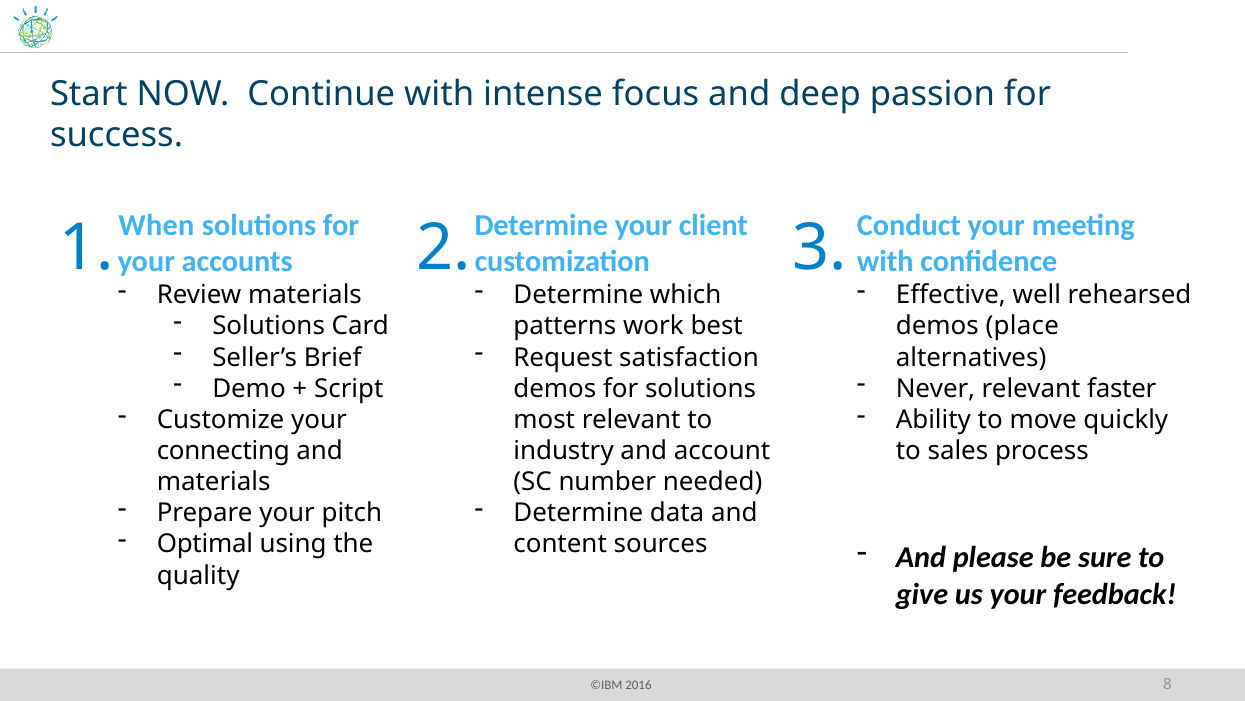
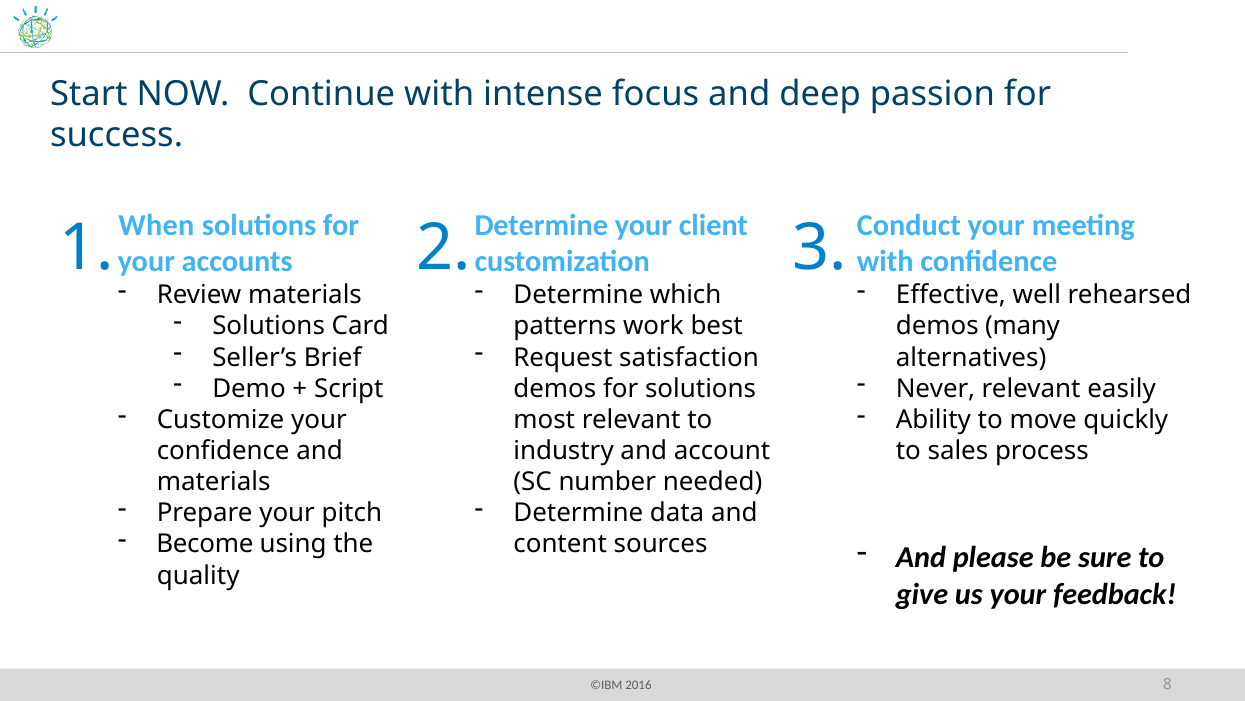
place: place -> many (1023, 326)
faster: faster -> easily (1122, 388)
connecting: connecting -> confidence (223, 451)
Optimal: Optimal -> Become (205, 544)
